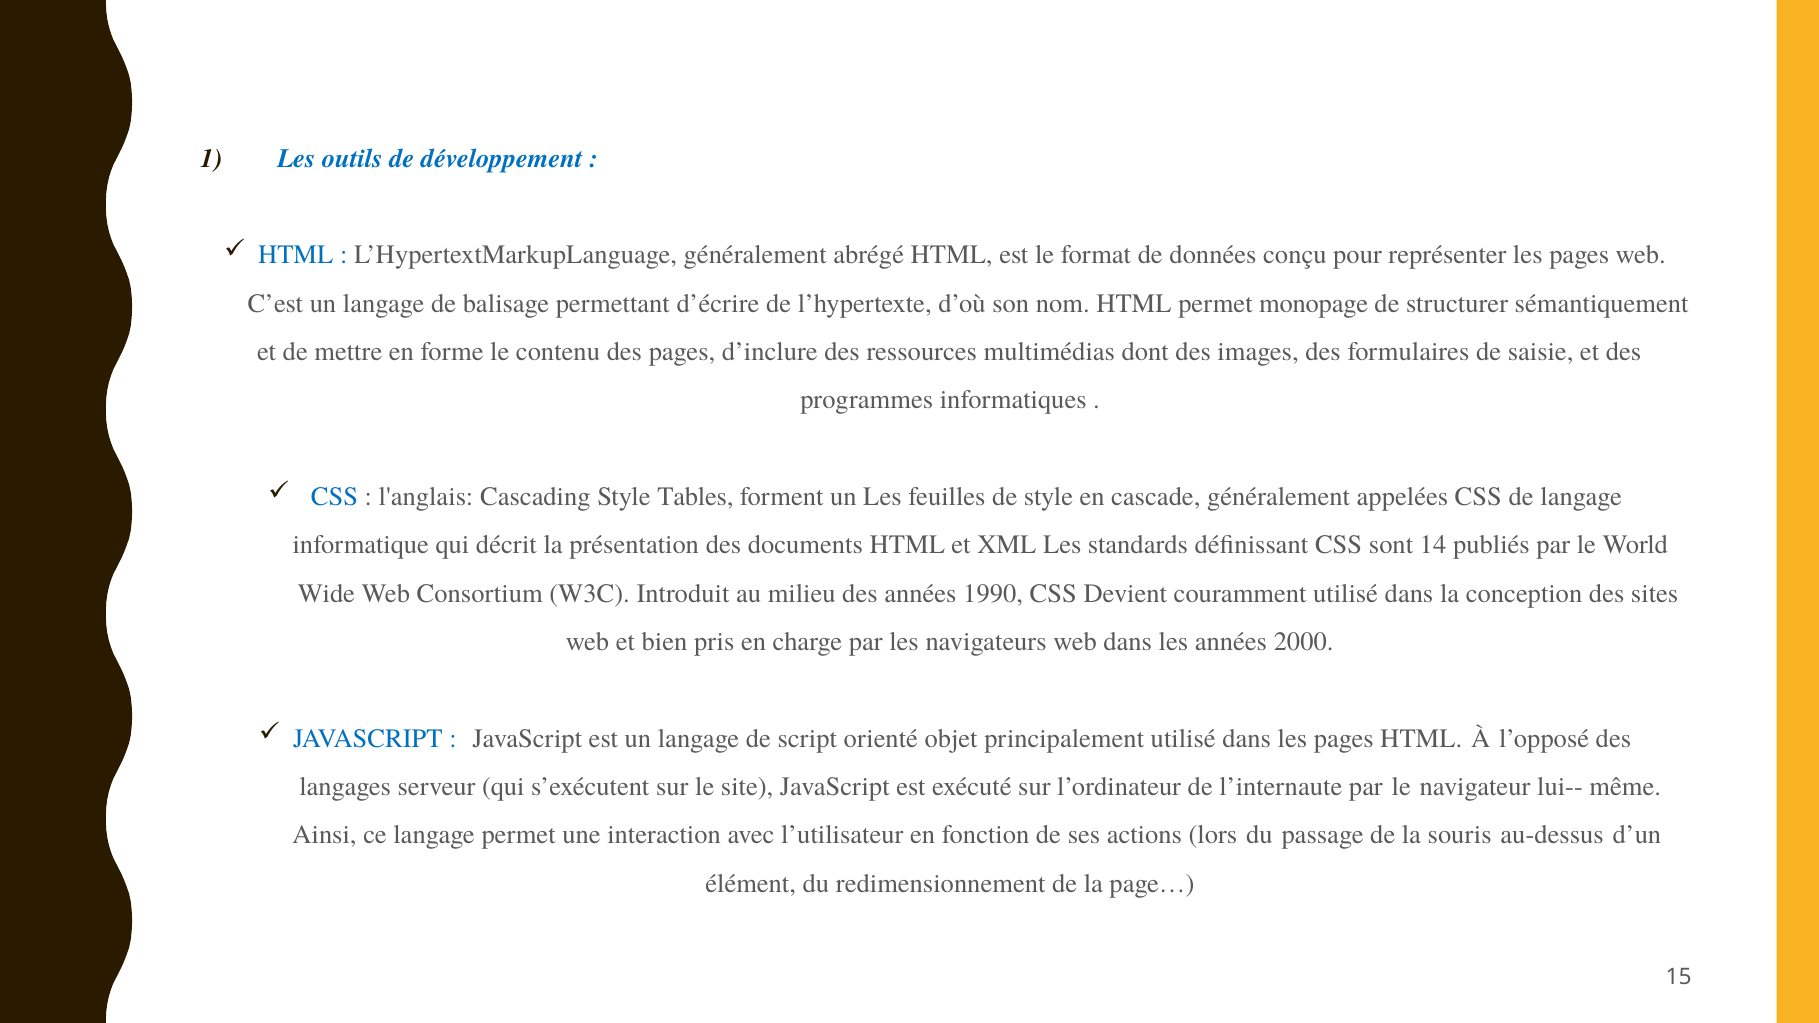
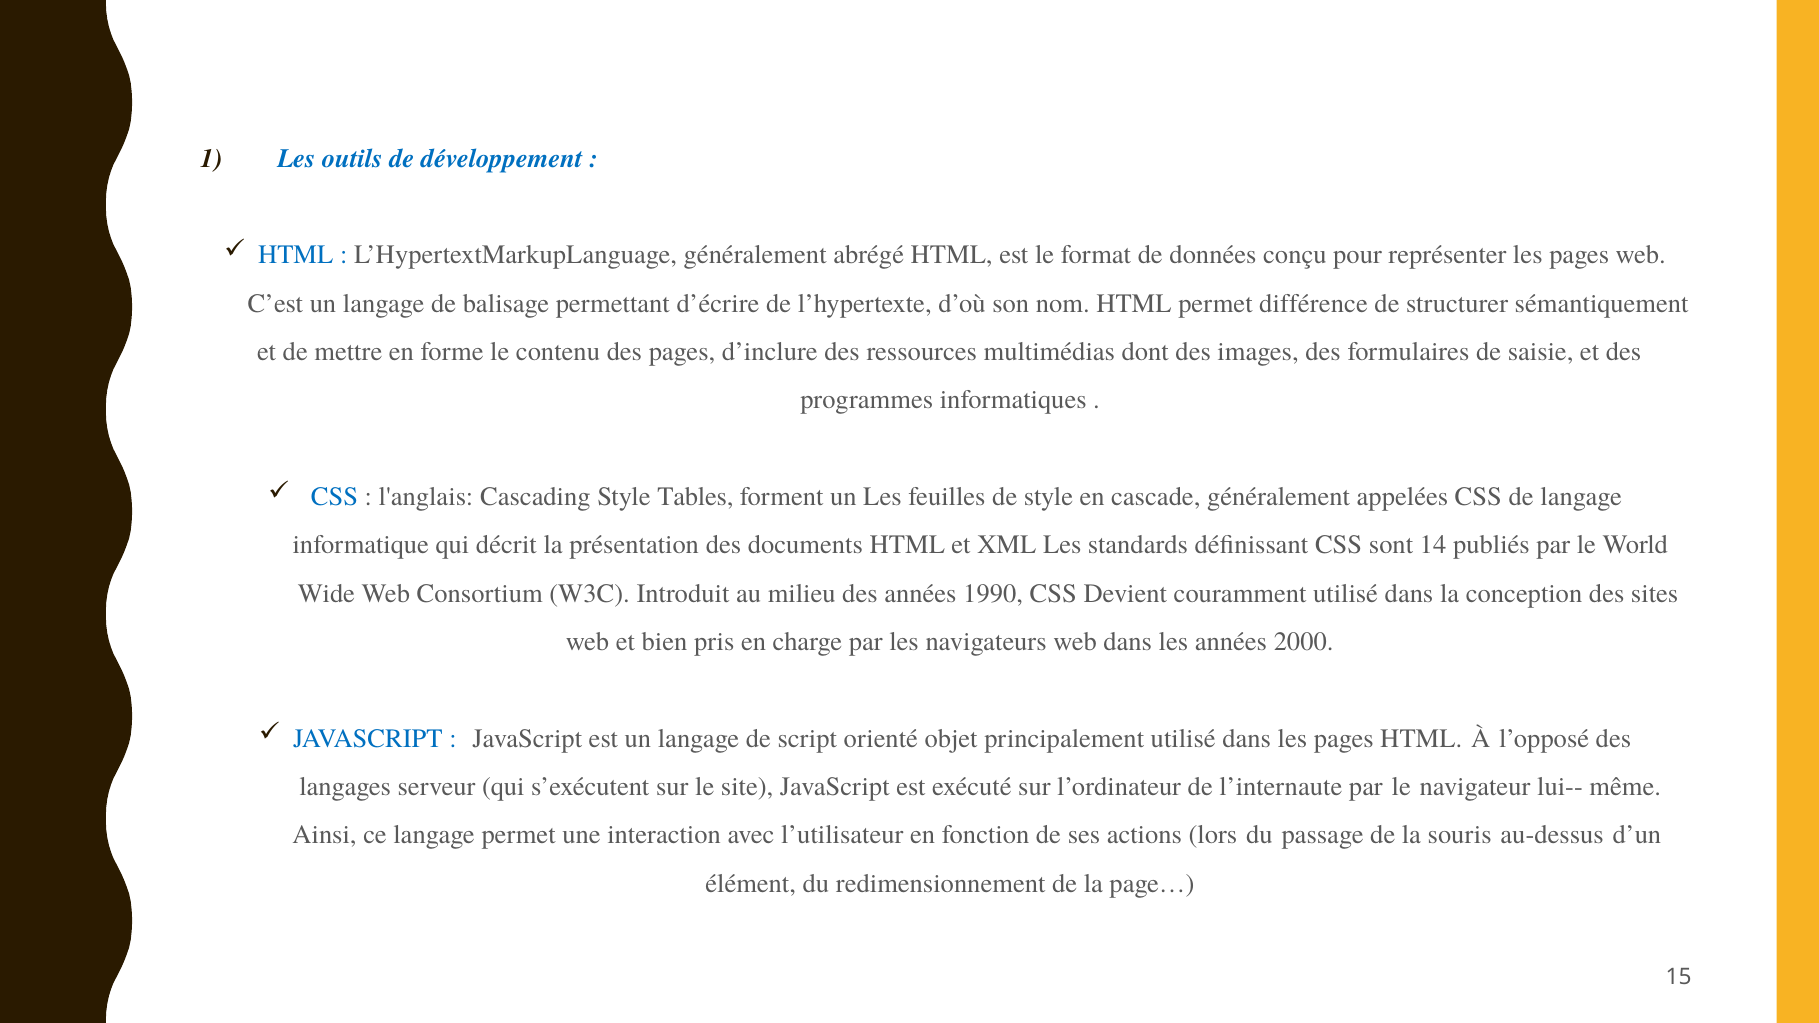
monopage: monopage -> différence (1313, 304)
